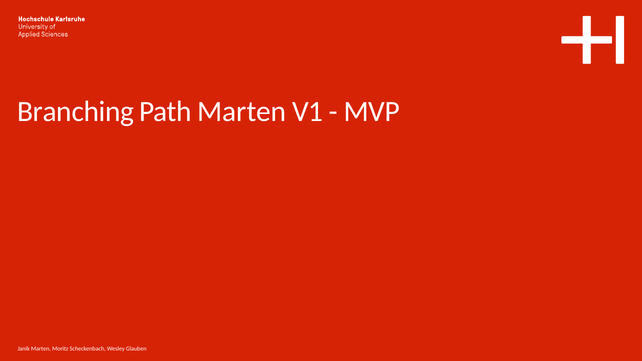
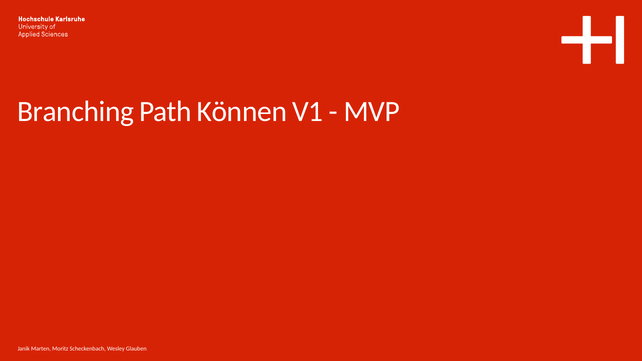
Path Marten: Marten -> Können (242, 112)
